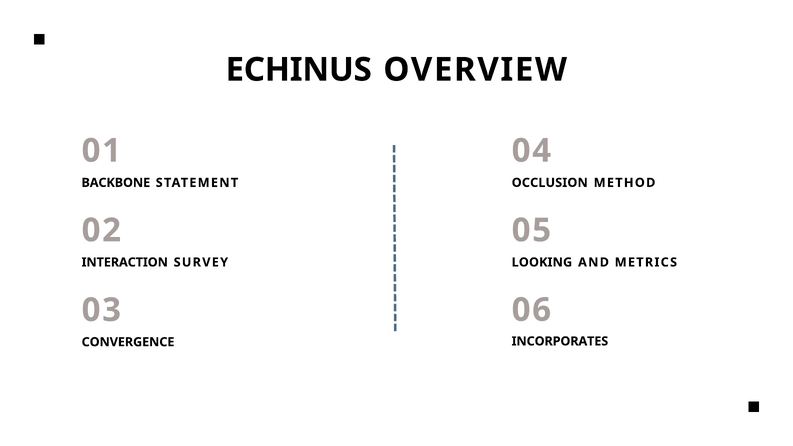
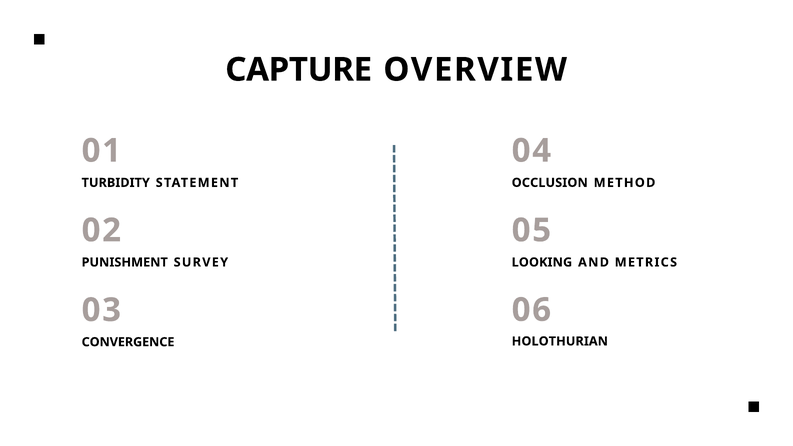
ECHINUS: ECHINUS -> CAPTURE (299, 70)
BACKBONE: BACKBONE -> TURBIDITY (116, 183)
INTERACTION: INTERACTION -> PUNISHMENT (125, 262)
INCORPORATES: INCORPORATES -> HOLOTHURIAN (560, 341)
